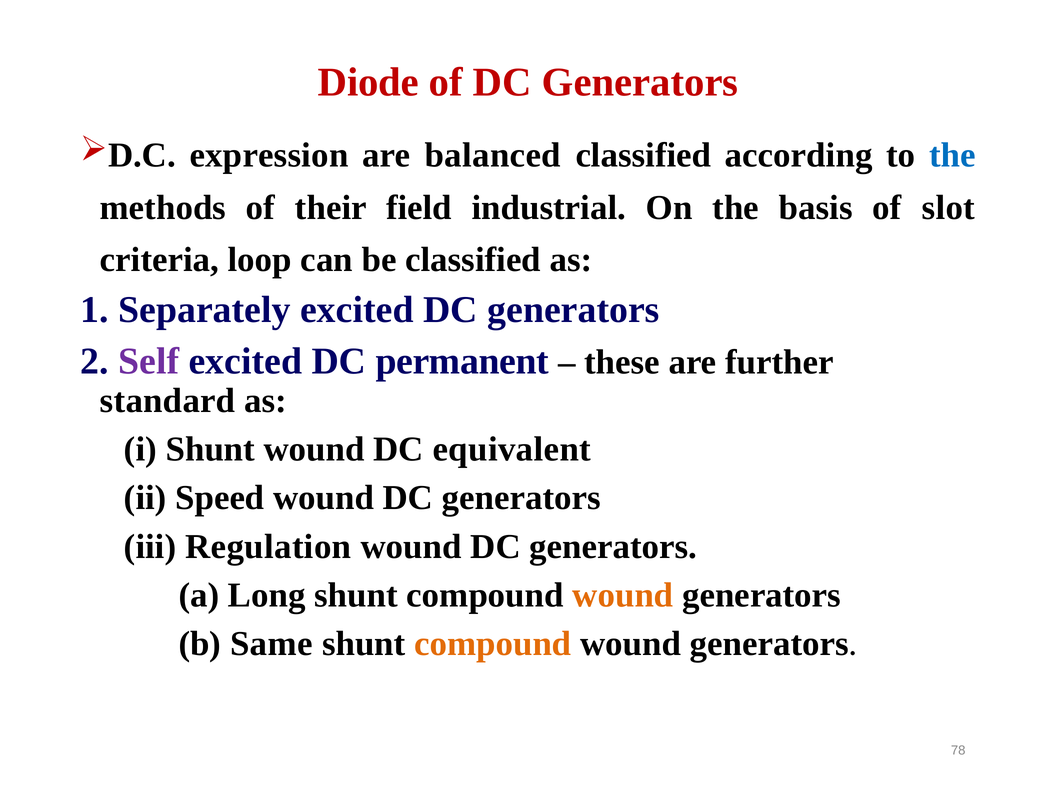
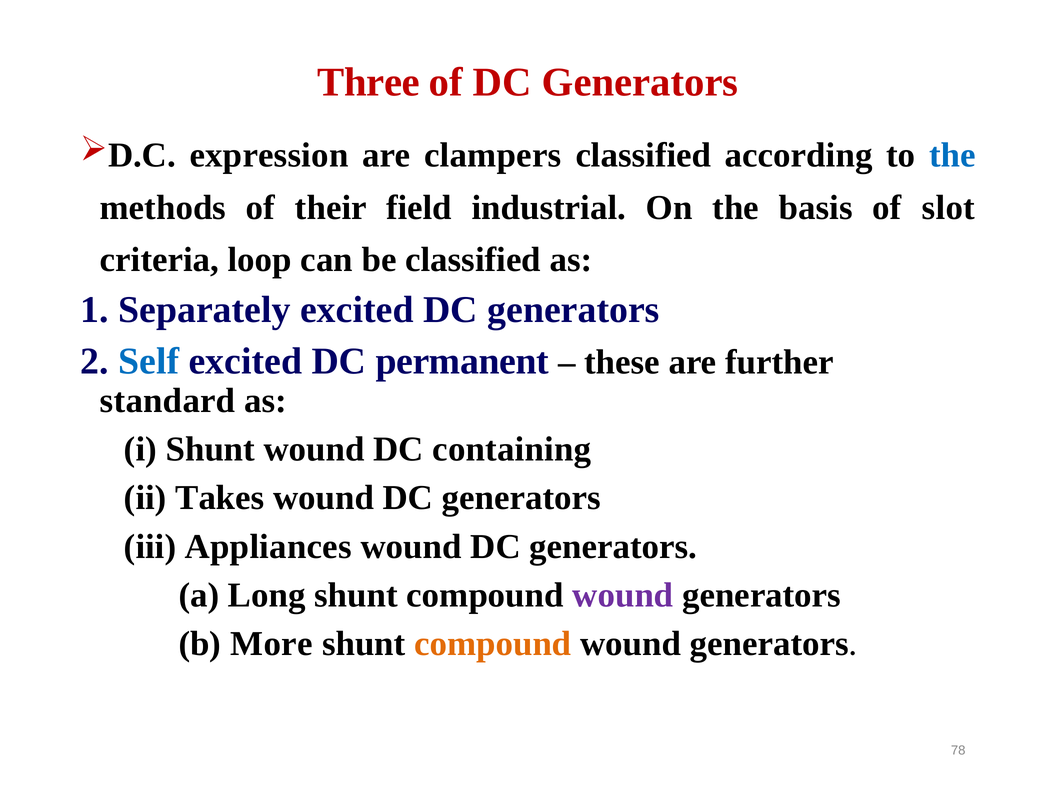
Diode: Diode -> Three (369, 82)
balanced: balanced -> clampers (493, 155)
Self colour: purple -> blue (149, 361)
equivalent: equivalent -> containing (512, 449)
Speed: Speed -> Takes (220, 498)
Regulation: Regulation -> Appliances (268, 547)
wound colour: orange -> purple (623, 595)
Same: Same -> More (271, 644)
